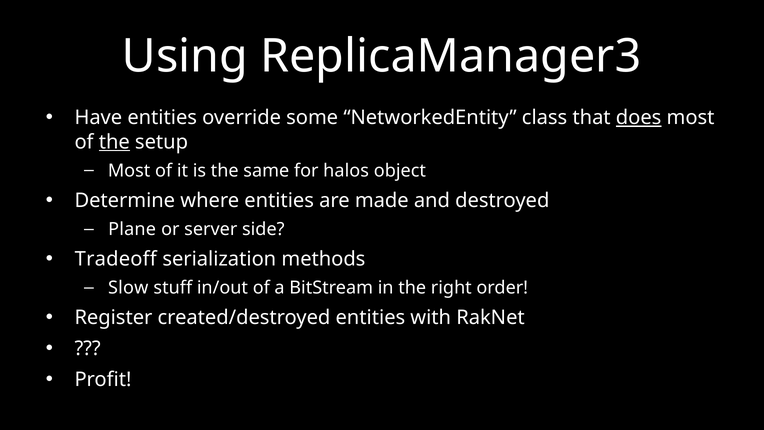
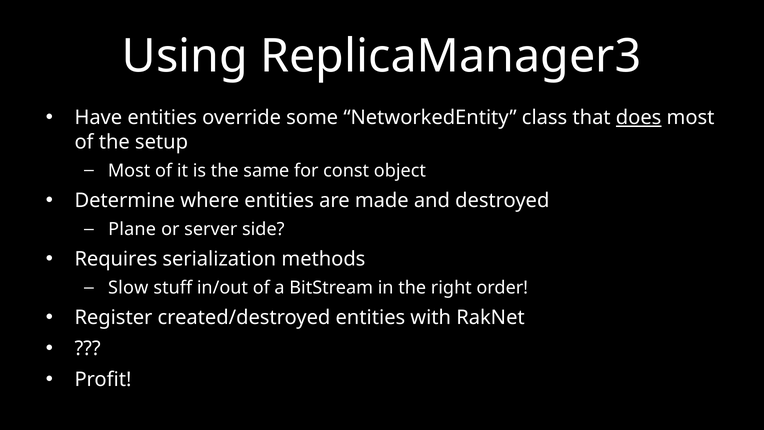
the underline: present -> none (114, 142)
halos: halos -> const (346, 171)
Tradeoff: Tradeoff -> Requires (116, 259)
